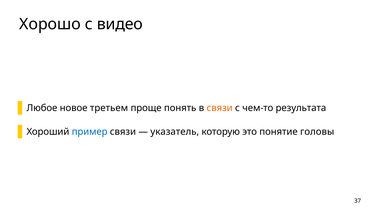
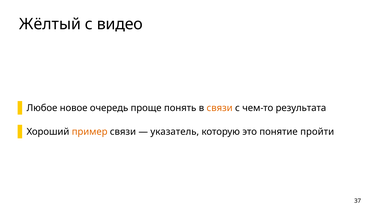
Хорошо: Хорошо -> Жёлтый (50, 24)
третьем: третьем -> очередь (109, 108)
пример colour: blue -> orange (90, 132)
головы: головы -> пройти (317, 132)
